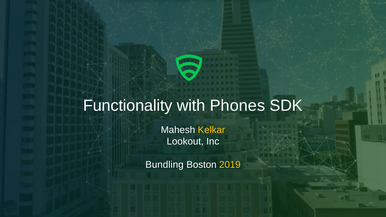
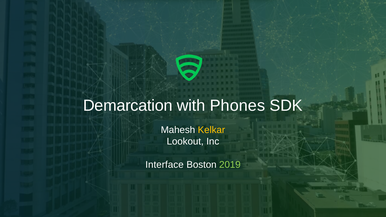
Functionality: Functionality -> Demarcation (128, 106)
Bundling: Bundling -> Interface (164, 165)
2019 colour: yellow -> light green (230, 165)
